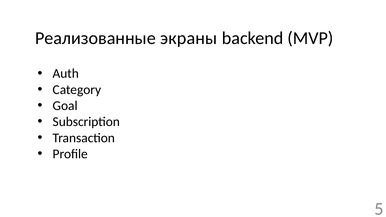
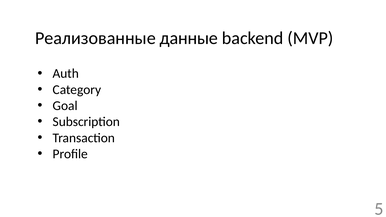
экраны: экраны -> данные (189, 38)
